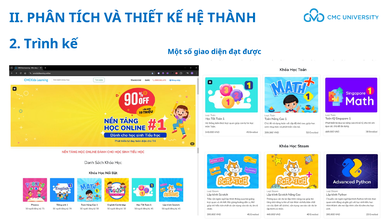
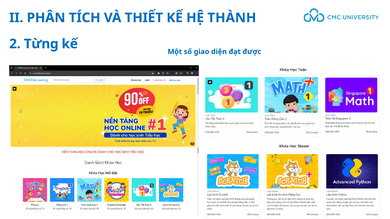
Trình: Trình -> Từng (41, 44)
